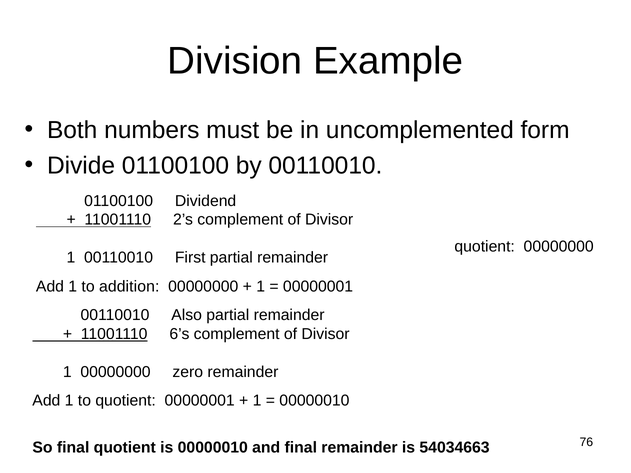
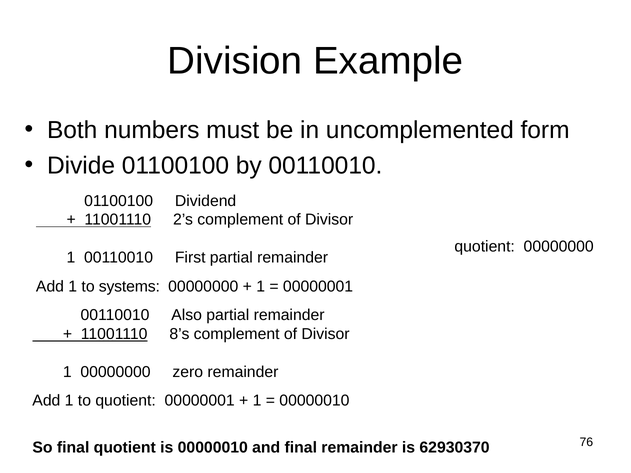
addition: addition -> systems (129, 287)
6’s: 6’s -> 8’s (179, 334)
54034663: 54034663 -> 62930370 (455, 448)
